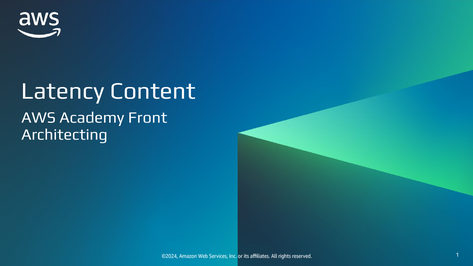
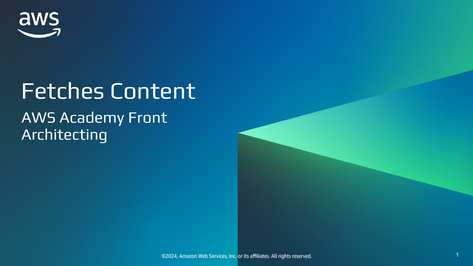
Latency: Latency -> Fetches (63, 91)
